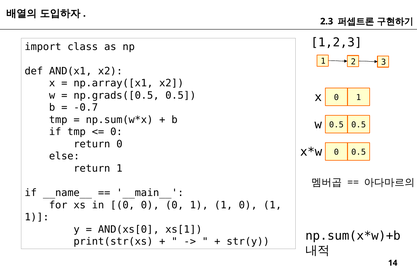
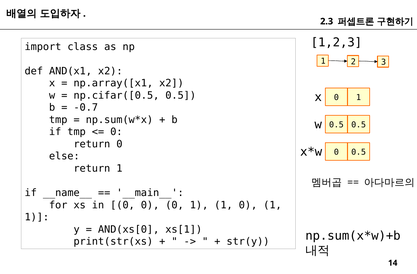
np.grads([0.5: np.grads([0.5 -> np.cifar([0.5 (116, 95)
